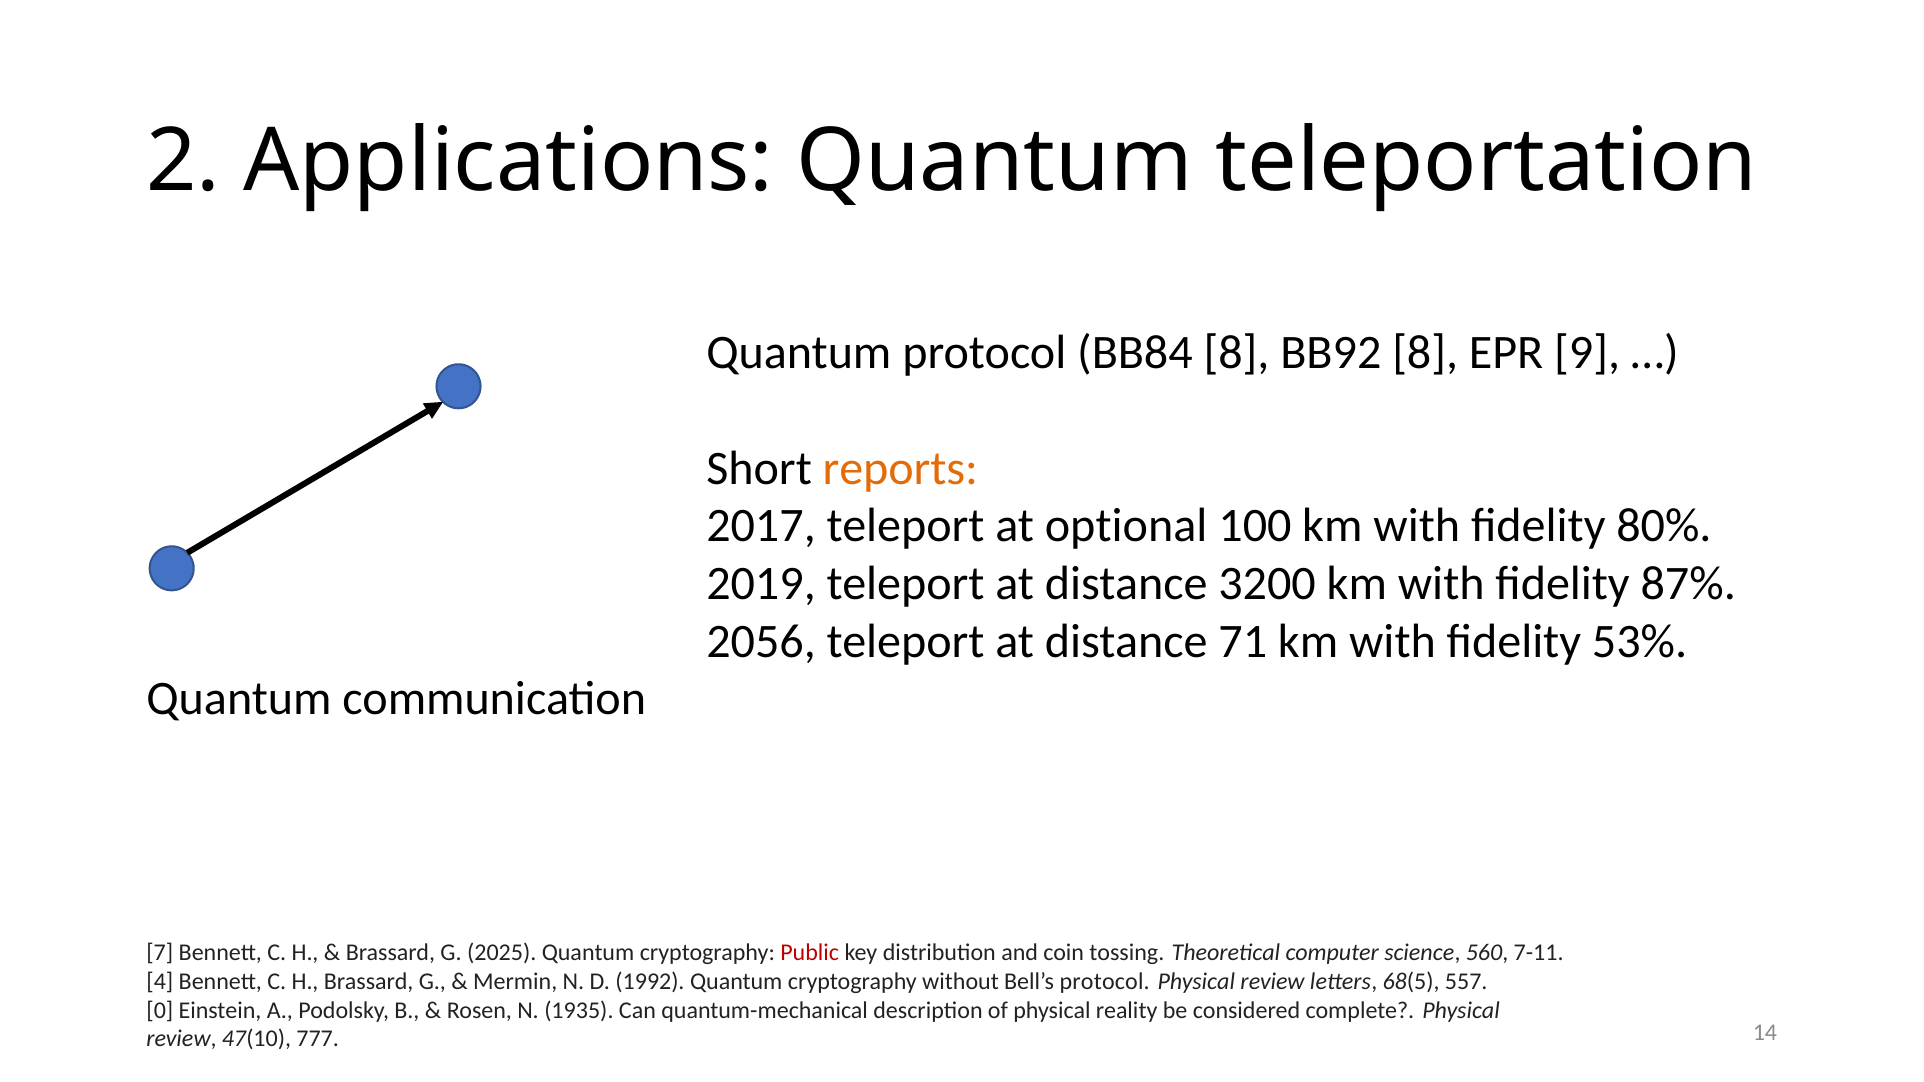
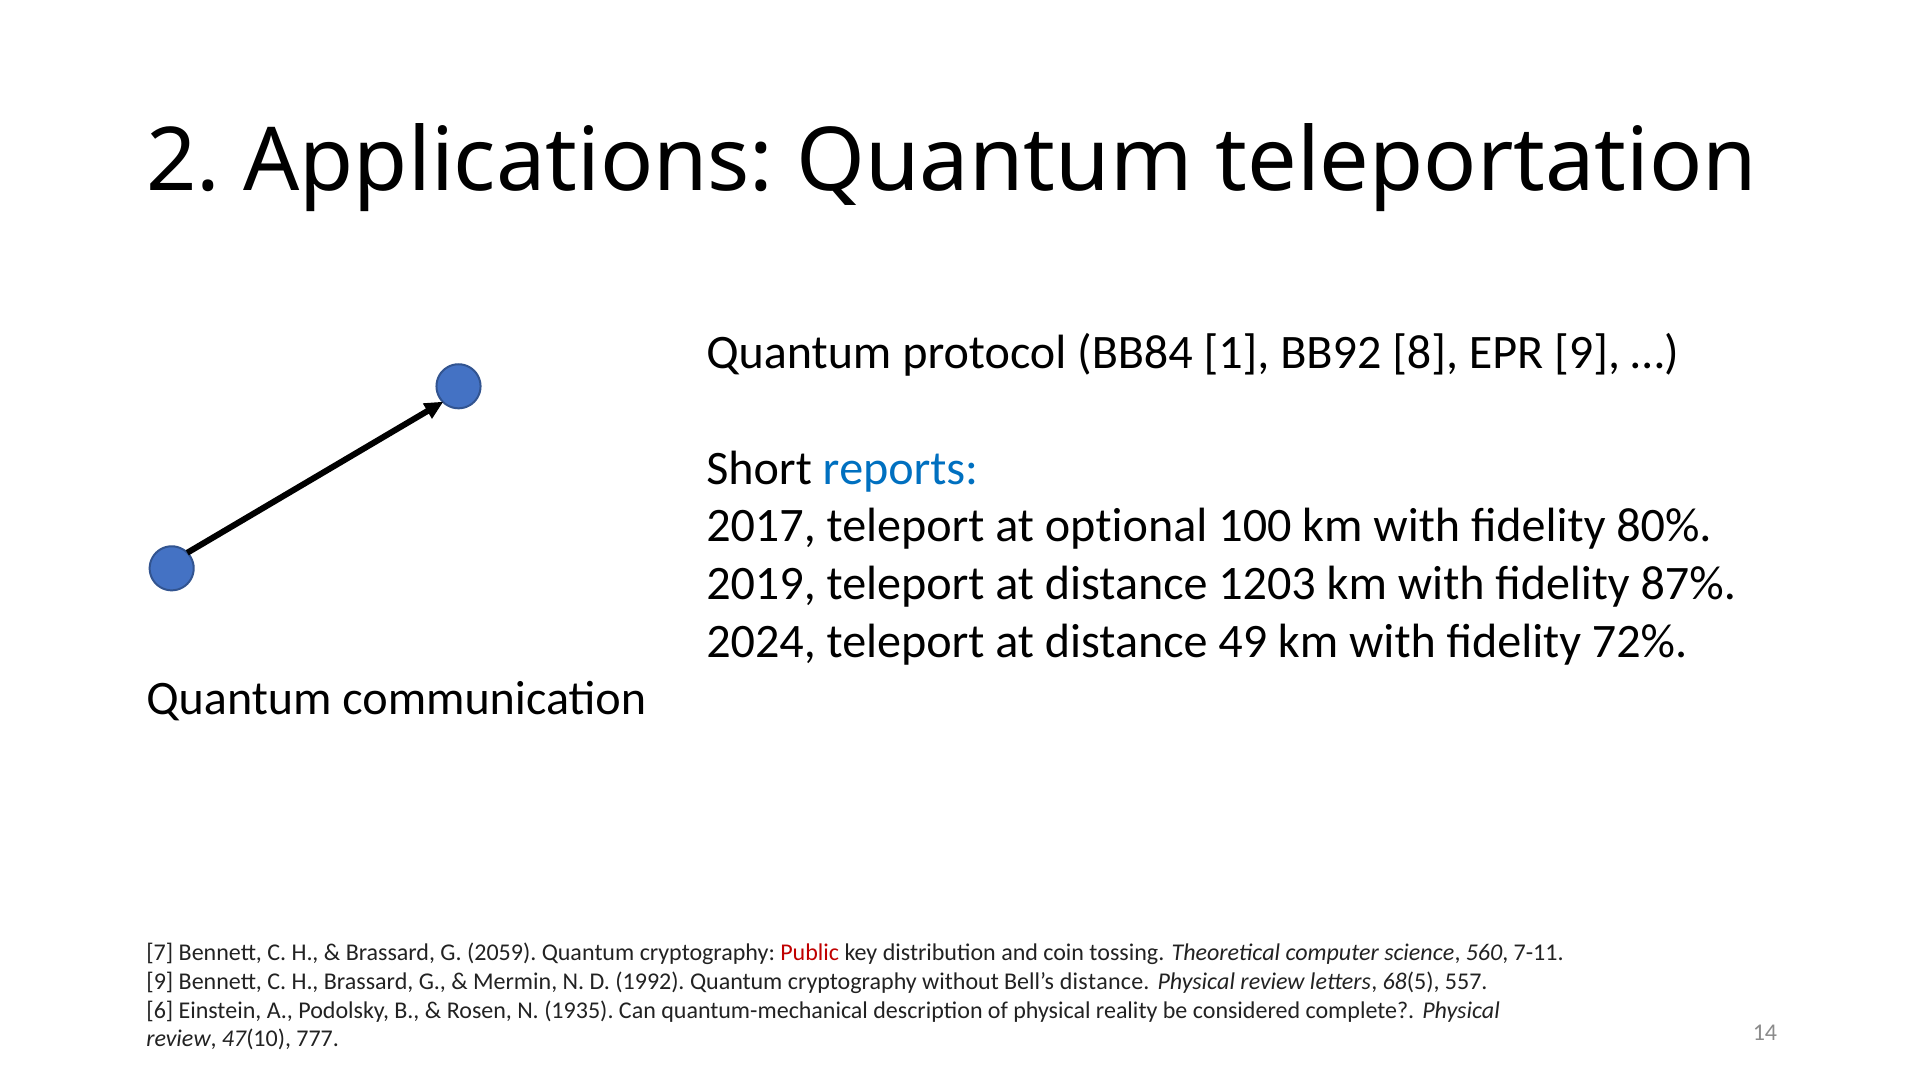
BB84 8: 8 -> 1 (1237, 353)
reports colour: orange -> blue (900, 468)
3200: 3200 -> 1203 (1267, 584)
2056: 2056 -> 2024 (761, 641)
71: 71 -> 49 (1243, 641)
53%: 53% -> 72% (1640, 641)
2025: 2025 -> 2059 (502, 953)
4: 4 -> 9 (160, 982)
Bell’s protocol: protocol -> distance (1105, 982)
0: 0 -> 6 (160, 1010)
